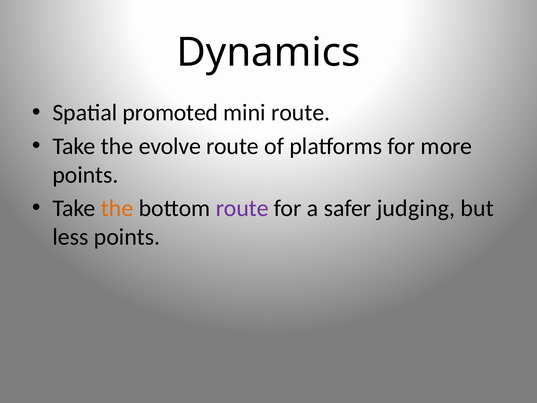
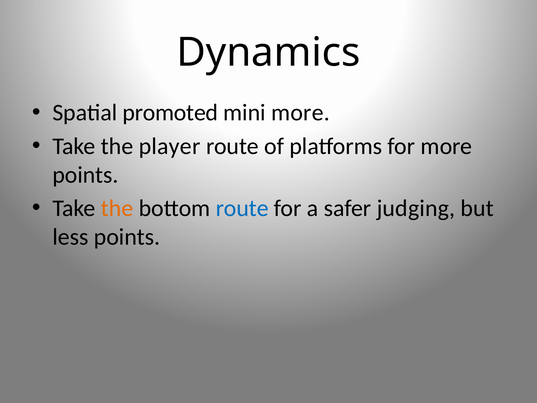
mini route: route -> more (301, 113)
evolve: evolve -> player (170, 146)
route colour: purple -> blue (242, 208)
